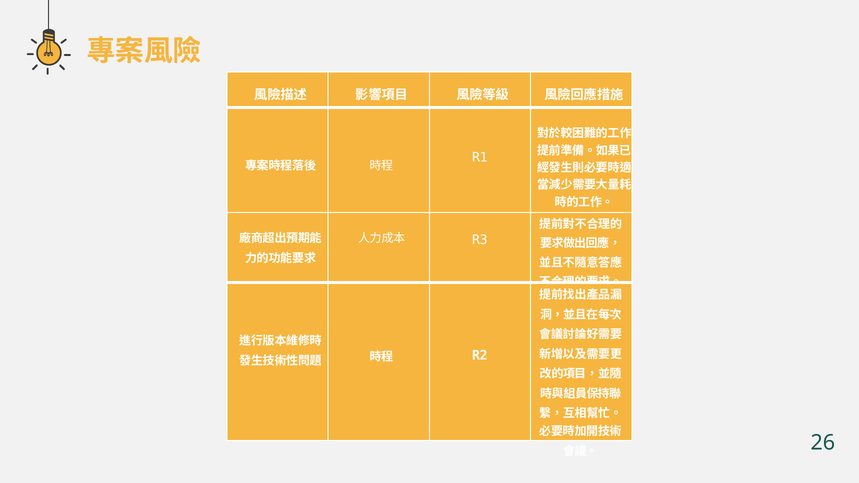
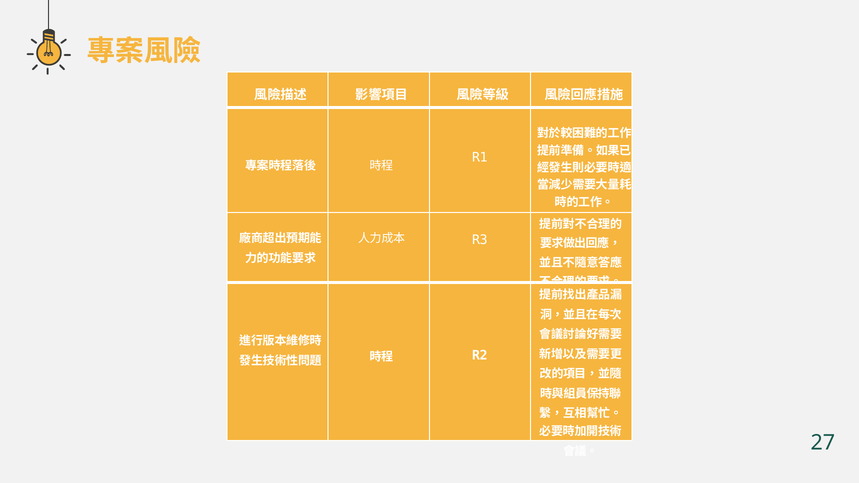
26: 26 -> 27 (823, 443)
